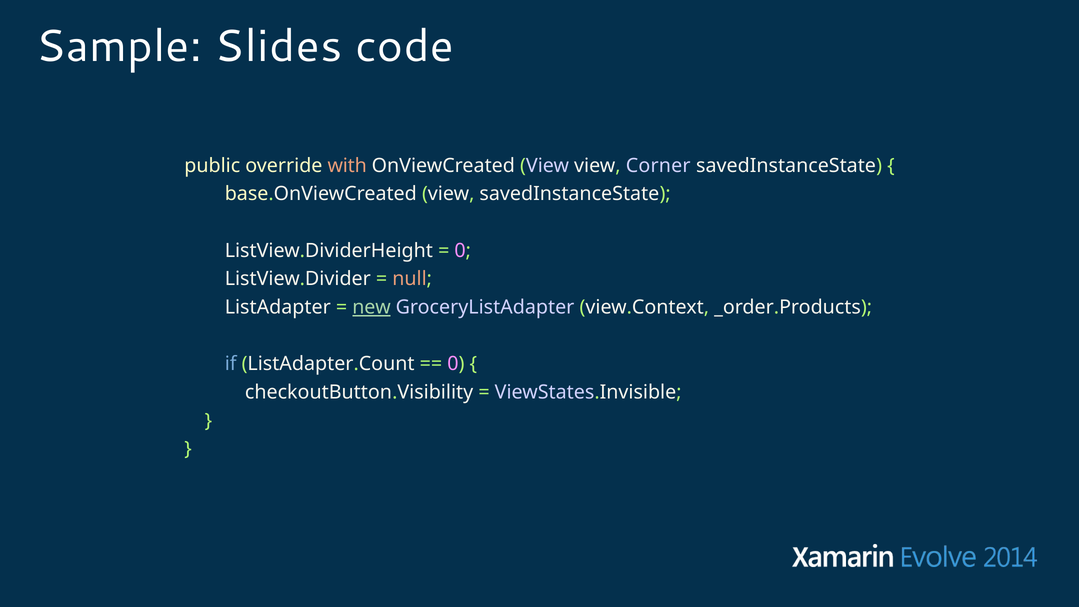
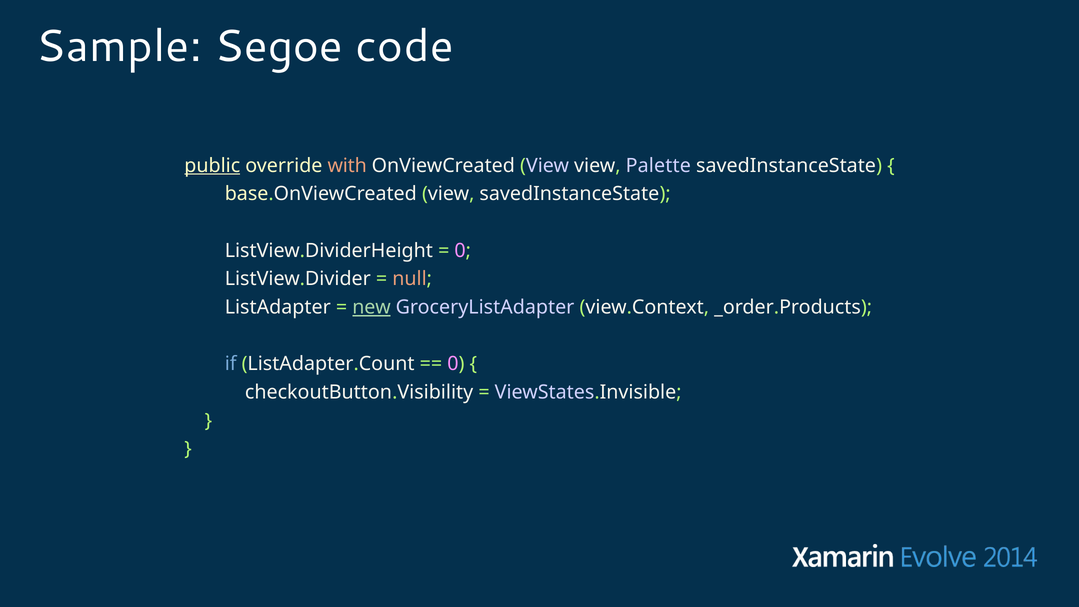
Slides: Slides -> Segoe (279, 46)
public underline: none -> present (212, 166)
Corner: Corner -> Palette (658, 166)
